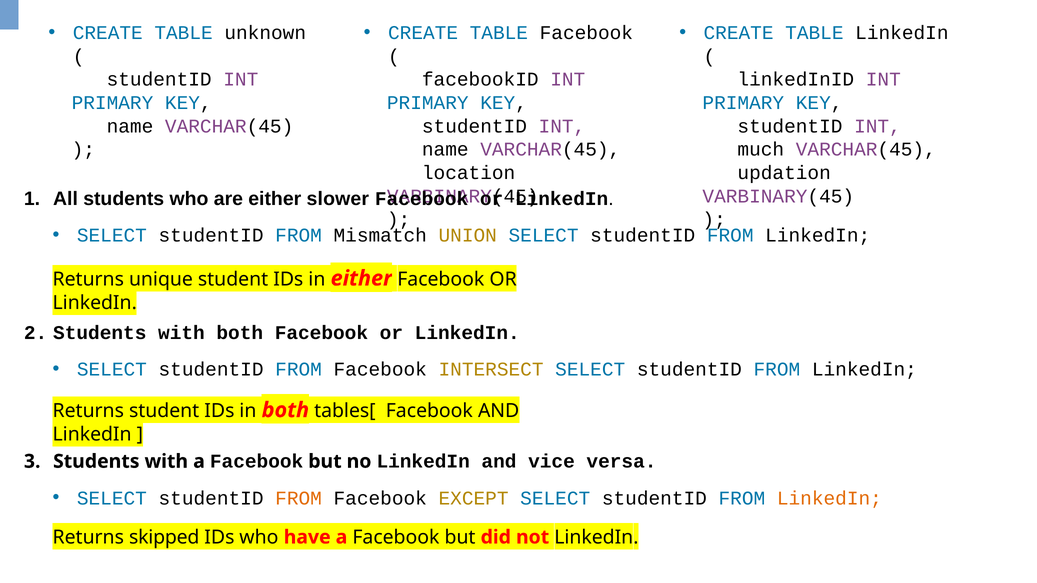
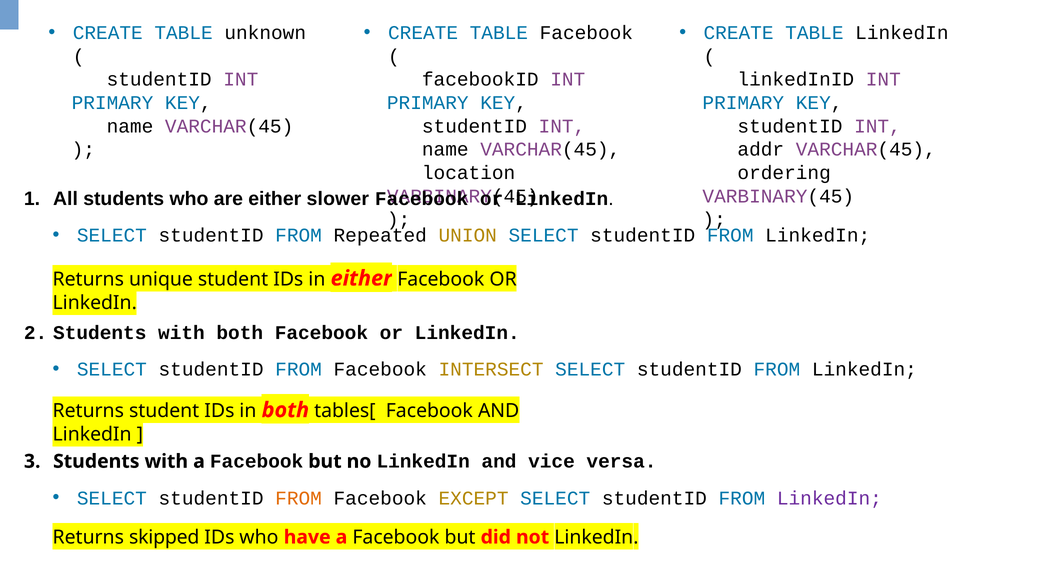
much: much -> addr (761, 150)
updation: updation -> ordering (784, 173)
Mismatch: Mismatch -> Repeated (380, 236)
LinkedIn colour: orange -> purple (829, 498)
